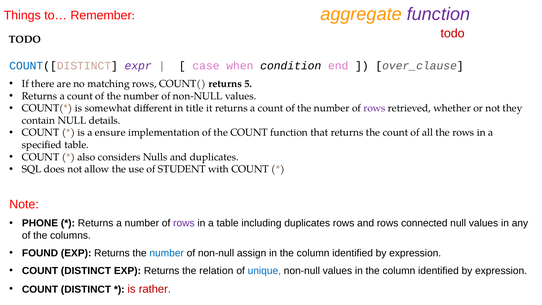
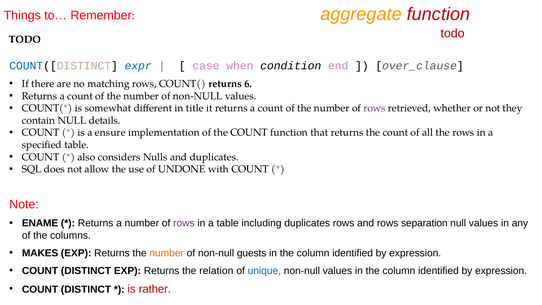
function colour: purple -> red (438, 14)
expr colour: purple -> blue (138, 66)
5: 5 -> 6 (248, 84)
STUDENT: STUDENT -> UNDONE (182, 169)
PHONE: PHONE -> ENAME (40, 223)
connected: connected -> separation (424, 223)
FOUND: FOUND -> MAKES (40, 253)
number colour: blue -> orange (167, 253)
assign: assign -> guests (252, 253)
